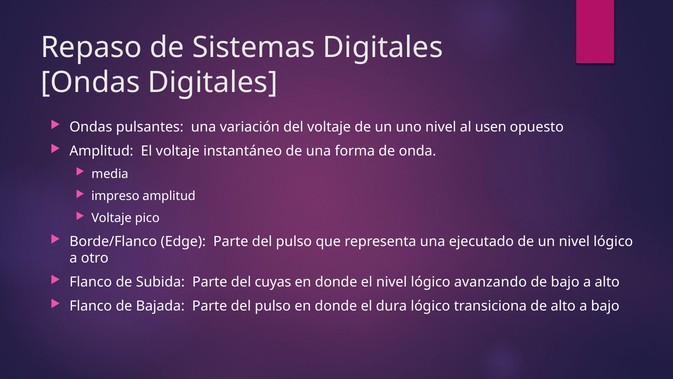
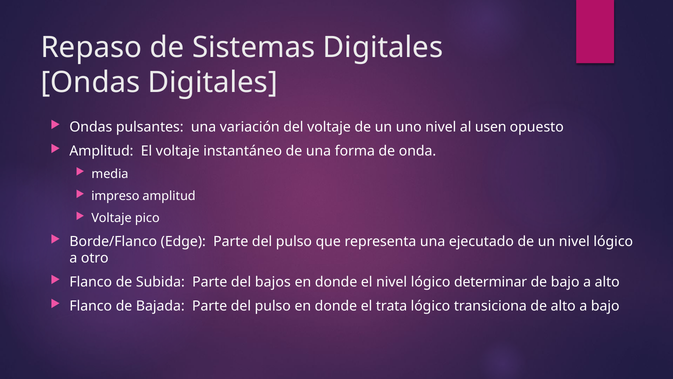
cuyas: cuyas -> bajos (273, 282)
avanzando: avanzando -> determinar (491, 282)
dura: dura -> trata (392, 306)
